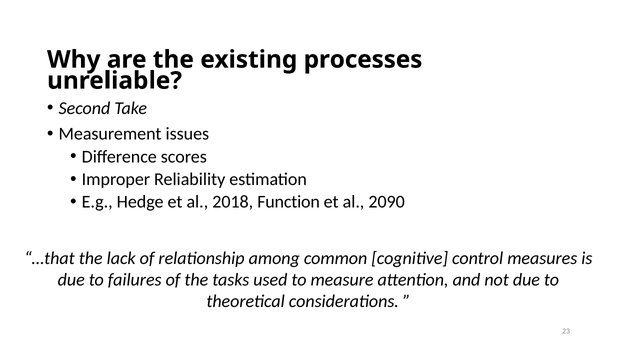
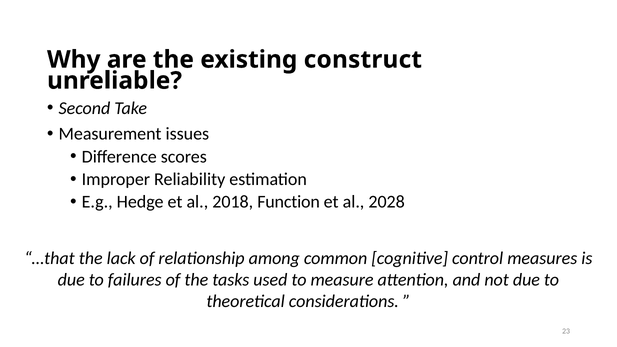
processes: processes -> construct (363, 60)
2090: 2090 -> 2028 (387, 202)
